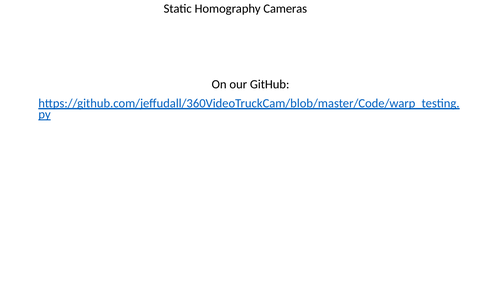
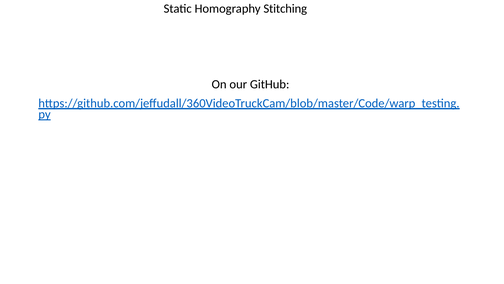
Cameras: Cameras -> Stitching (285, 9)
